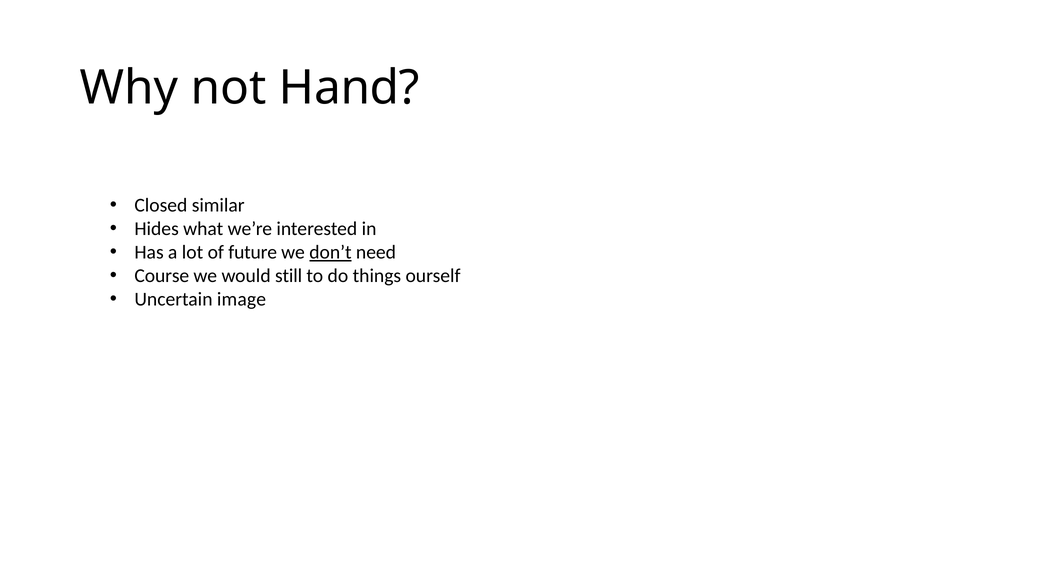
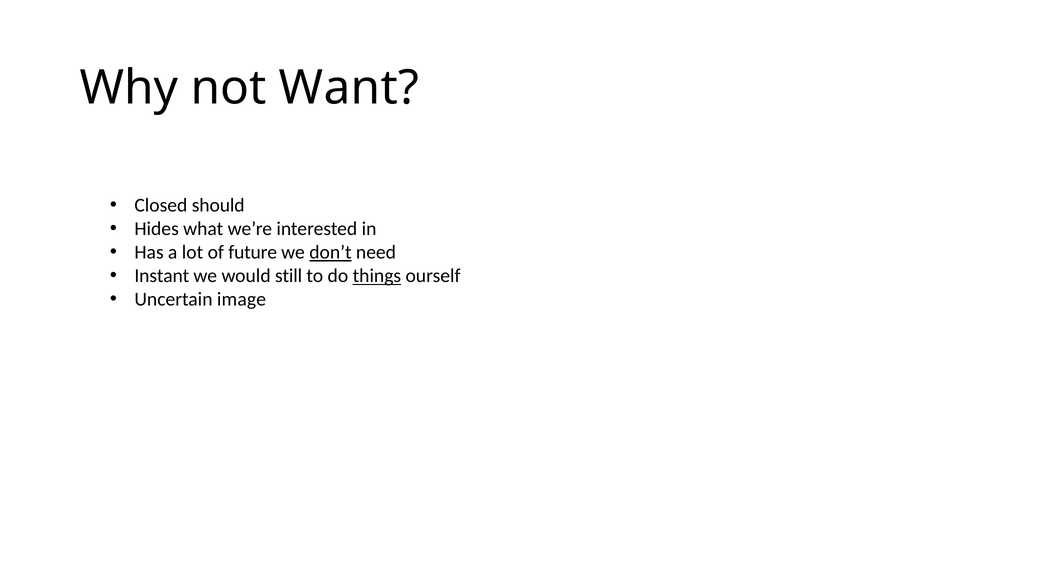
Hand: Hand -> Want (349, 88)
similar: similar -> should (218, 205)
Course: Course -> Instant (162, 276)
things underline: none -> present (377, 276)
